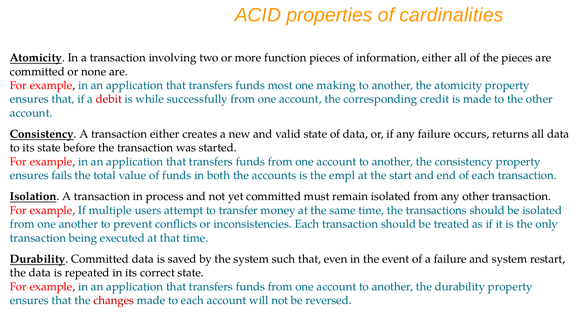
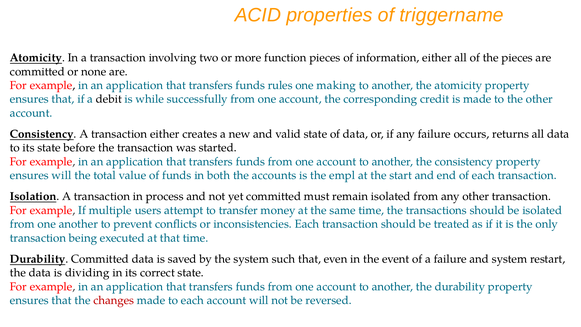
cardinalities: cardinalities -> triggername (452, 15)
most: most -> rules (280, 85)
debit colour: red -> black (109, 99)
ensures fails: fails -> will (62, 175)
repeated: repeated -> dividing (87, 273)
